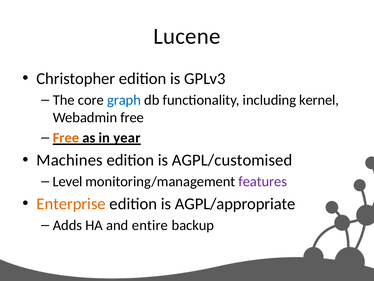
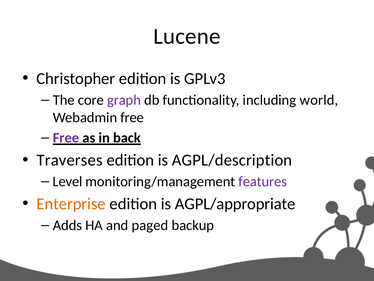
graph colour: blue -> purple (124, 100)
kernel: kernel -> world (319, 100)
Free colour: orange -> purple (66, 138)
year: year -> back (127, 138)
Machines: Machines -> Traverses (70, 160)
AGPL/customised: AGPL/customised -> AGPL/description (232, 160)
entire: entire -> paged (150, 225)
